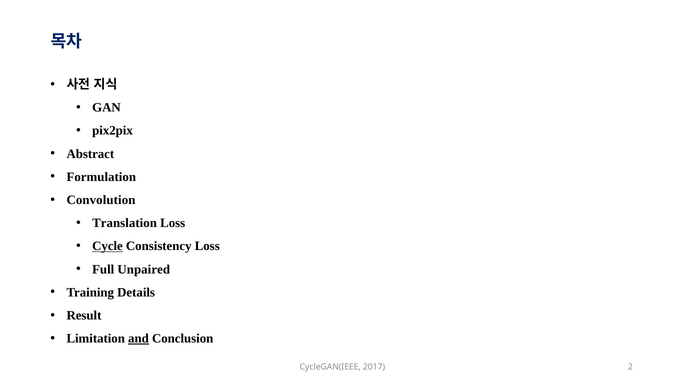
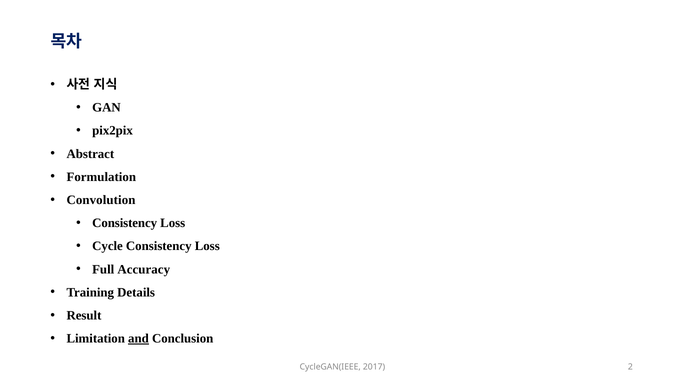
Translation: Translation -> Consistency (125, 223)
Cycle underline: present -> none (108, 246)
Unpaired: Unpaired -> Accuracy (144, 269)
